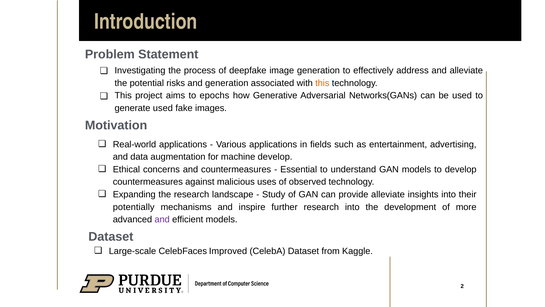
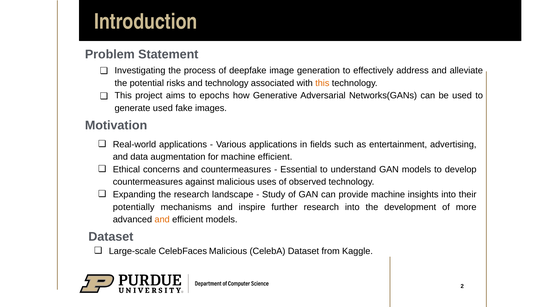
and generation: generation -> technology (227, 83)
machine develop: develop -> efficient (275, 157)
provide alleviate: alleviate -> machine (388, 194)
and colour: purple -> orange (162, 219)
CelebFaces Improved: Improved -> Malicious (228, 251)
